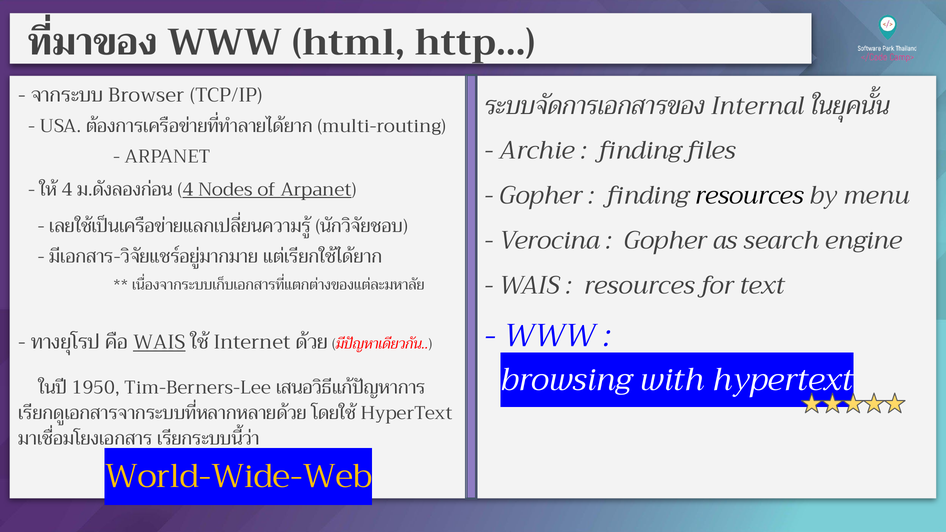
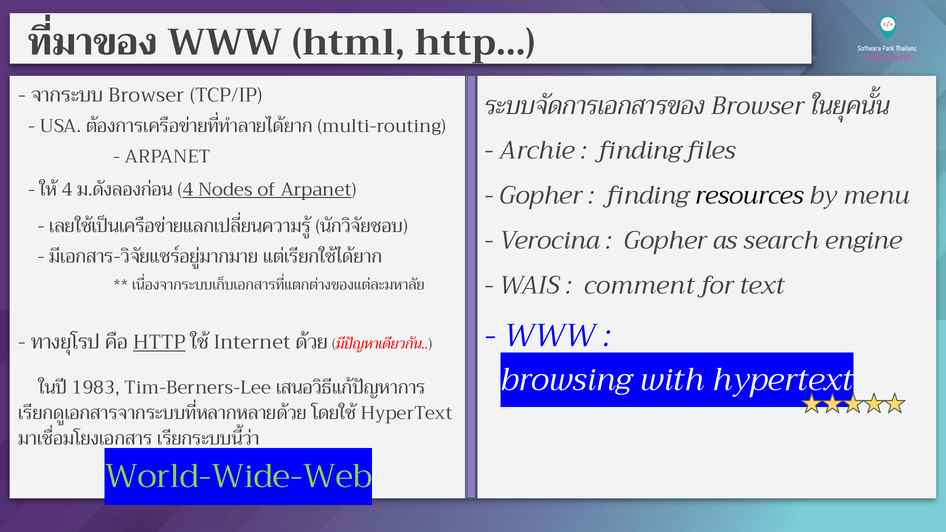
Internal: Internal -> Browser (758, 106)
resources: resources -> comment (639, 285)
WAIS: WAIS -> HTTP (159, 343)
1950: 1950 -> 1983 (96, 388)
World-Wide-Web colour: yellow -> light green (239, 477)
